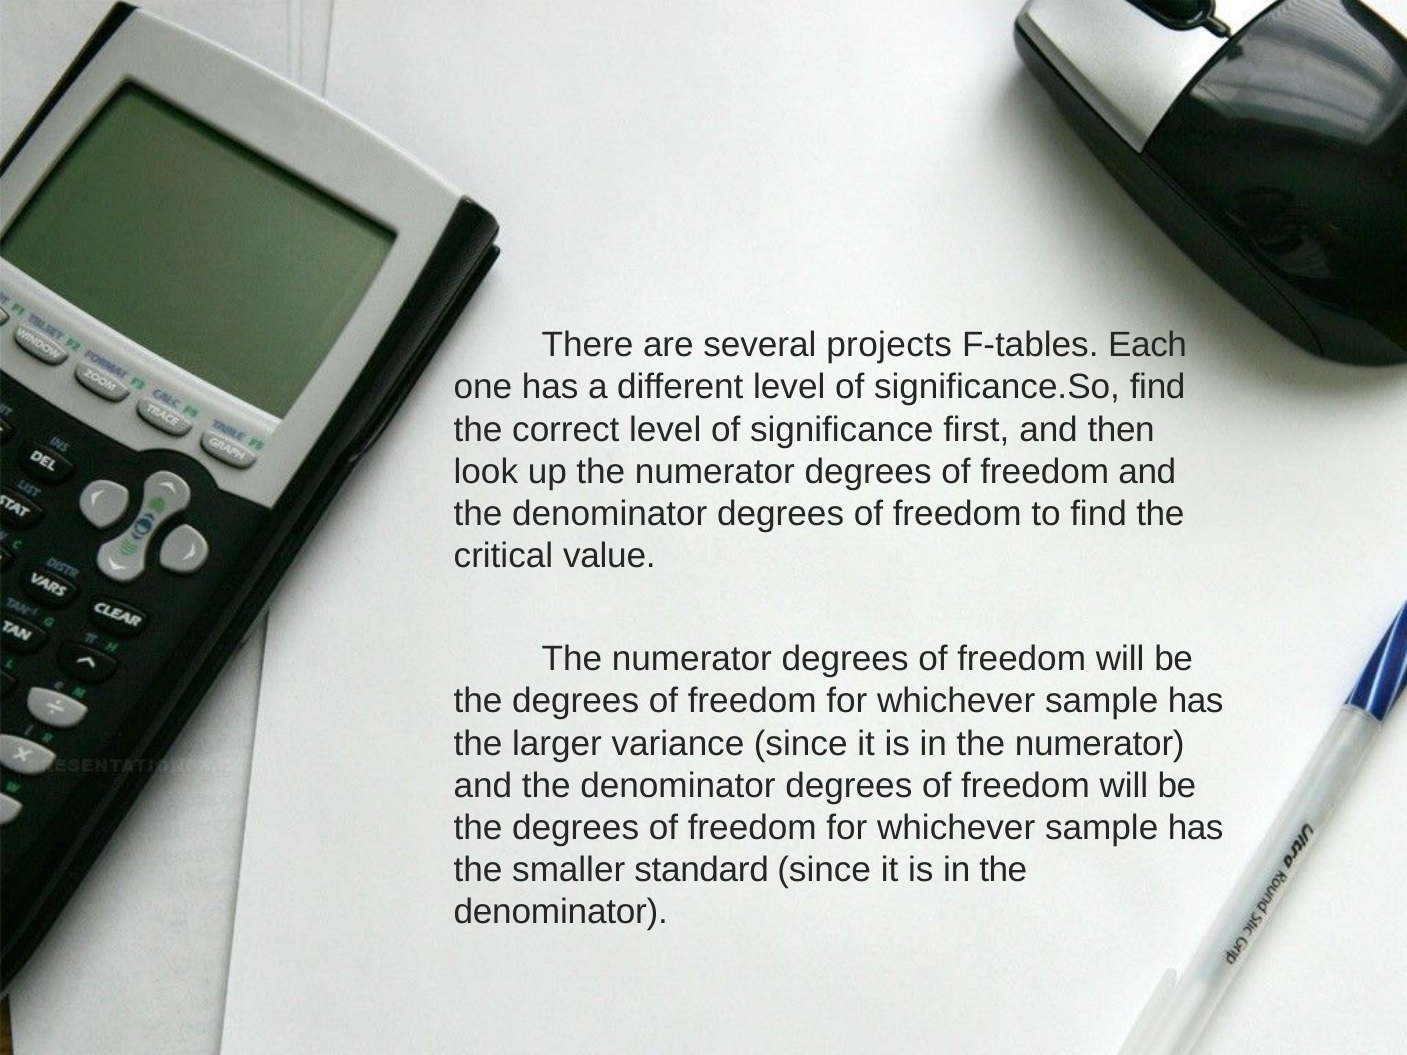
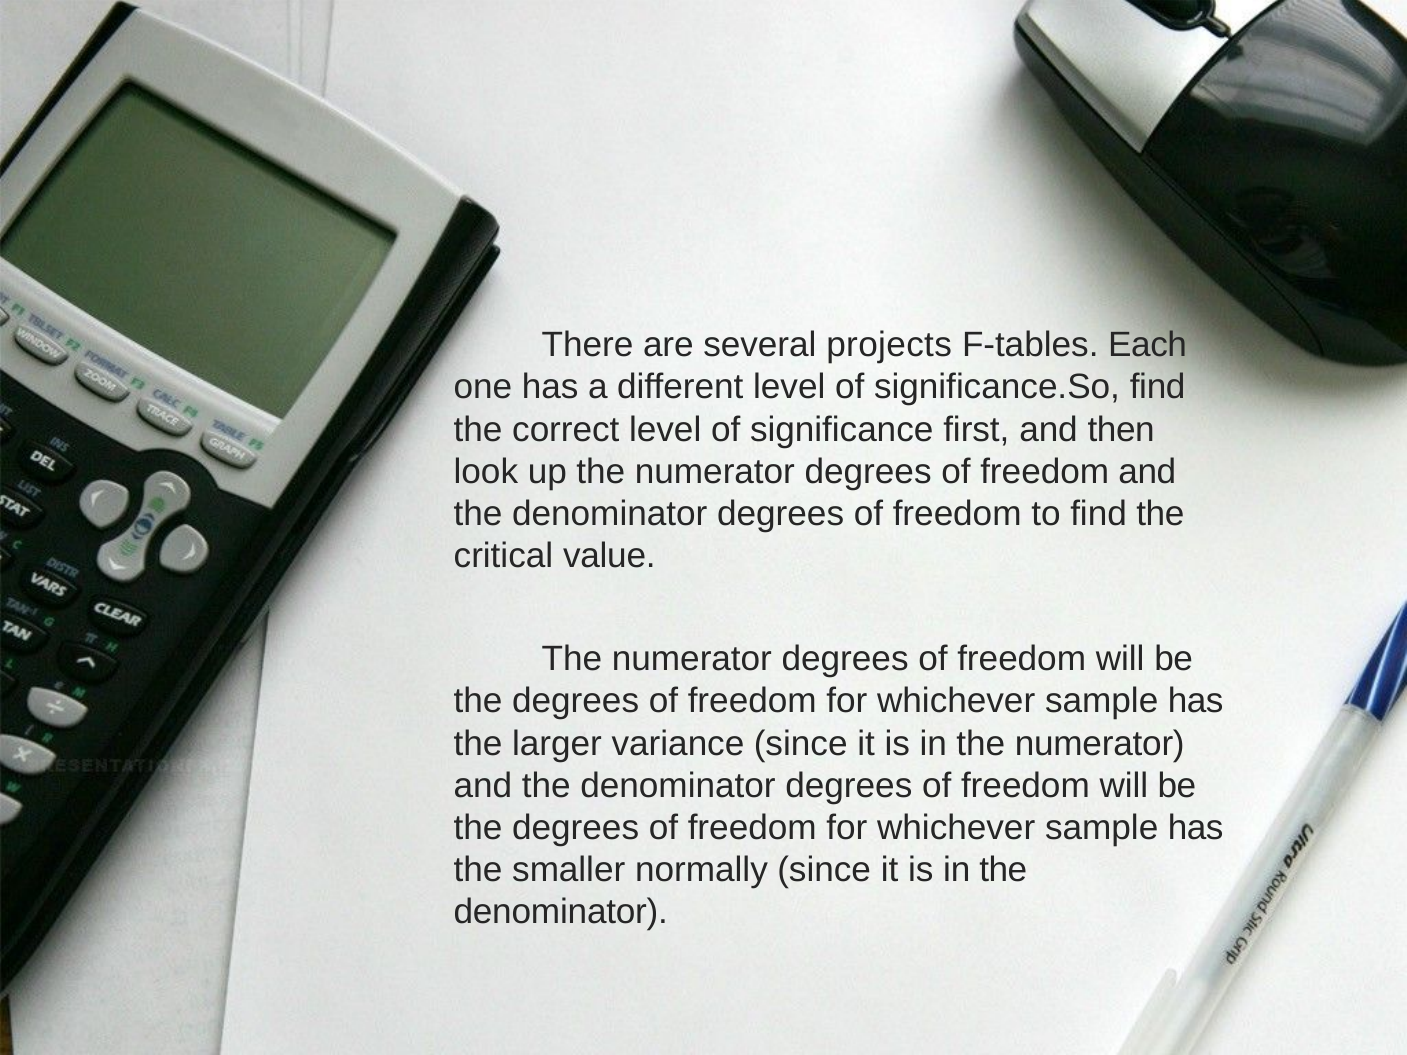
standard: standard -> normally (701, 870)
